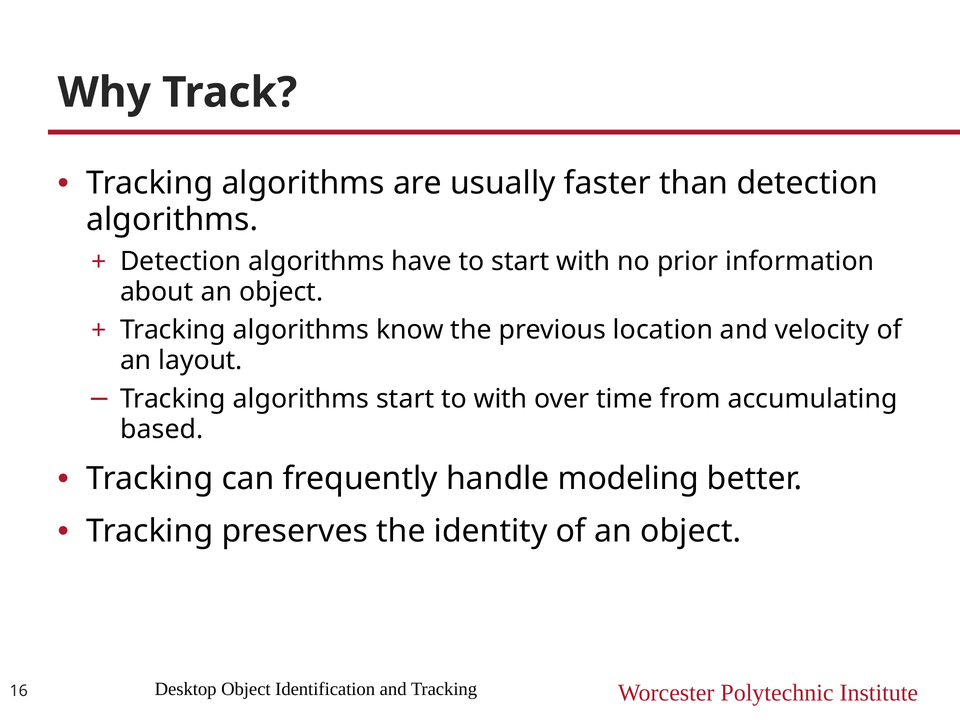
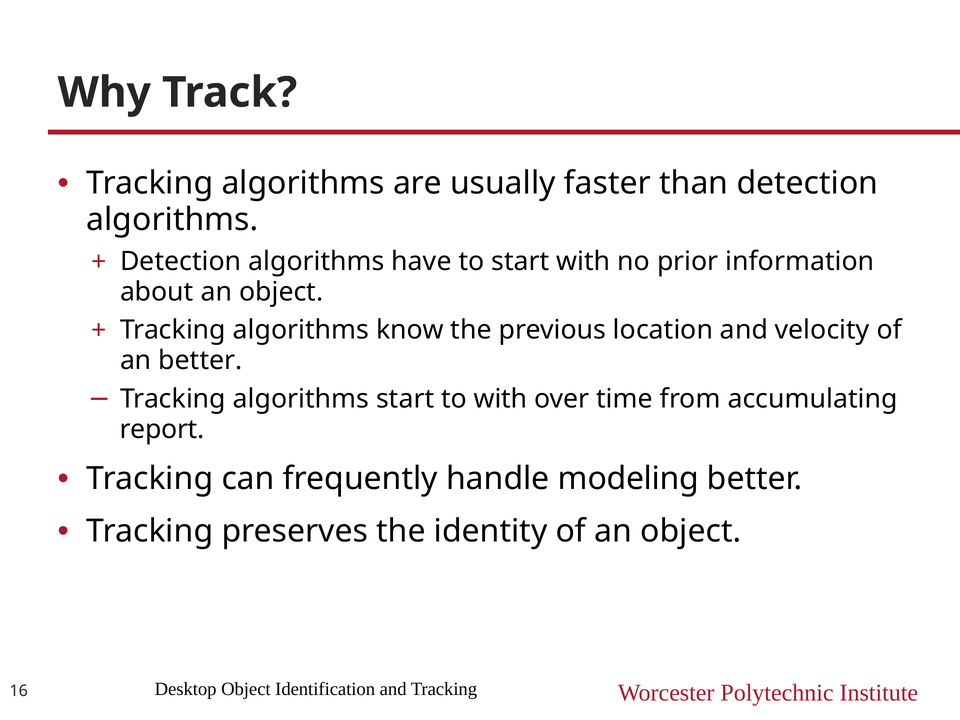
an layout: layout -> better (200, 361)
based: based -> report (162, 429)
